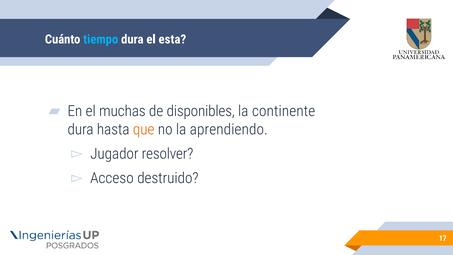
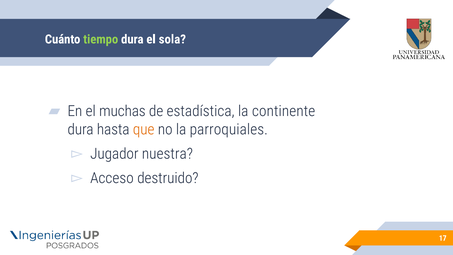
tiempo colour: light blue -> light green (101, 39)
esta: esta -> sola (172, 39)
disponibles: disponibles -> estadística (201, 111)
aprendiendo: aprendiendo -> parroquiales (229, 129)
resolver: resolver -> nuestra (167, 154)
